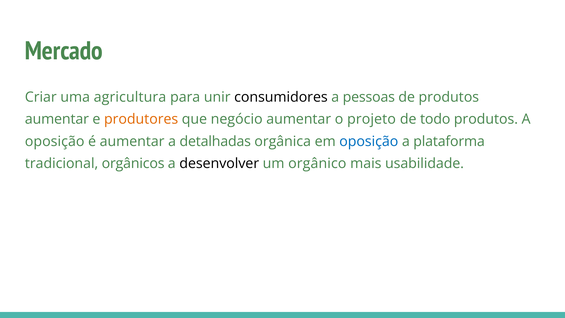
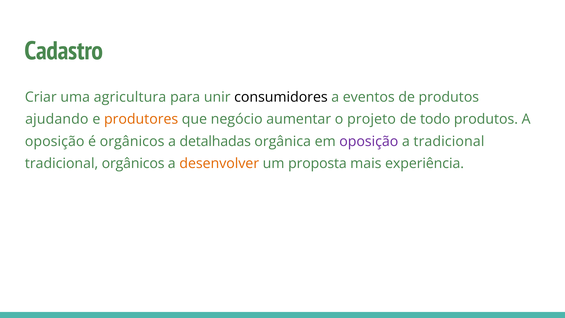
Mercado: Mercado -> Cadastro (64, 51)
pessoas: pessoas -> eventos (369, 97)
aumentar: aumentar -> ajudando (57, 119)
é aumentar: aumentar -> orgânicos (132, 141)
oposição colour: blue -> purple (369, 141)
a plataforma: plataforma -> tradicional (449, 141)
desenvolver colour: black -> orange (219, 163)
orgânico: orgânico -> proposta (317, 163)
usabilidade: usabilidade -> experiência (425, 163)
